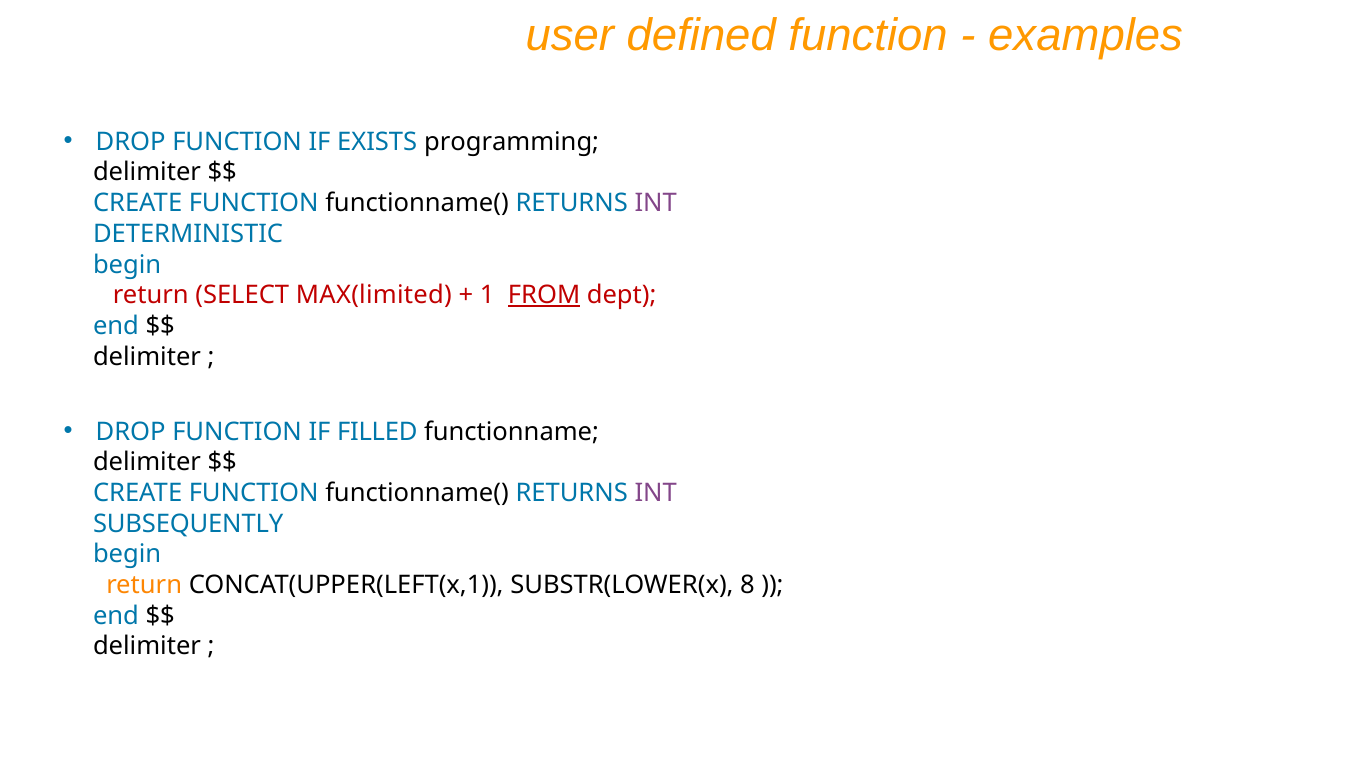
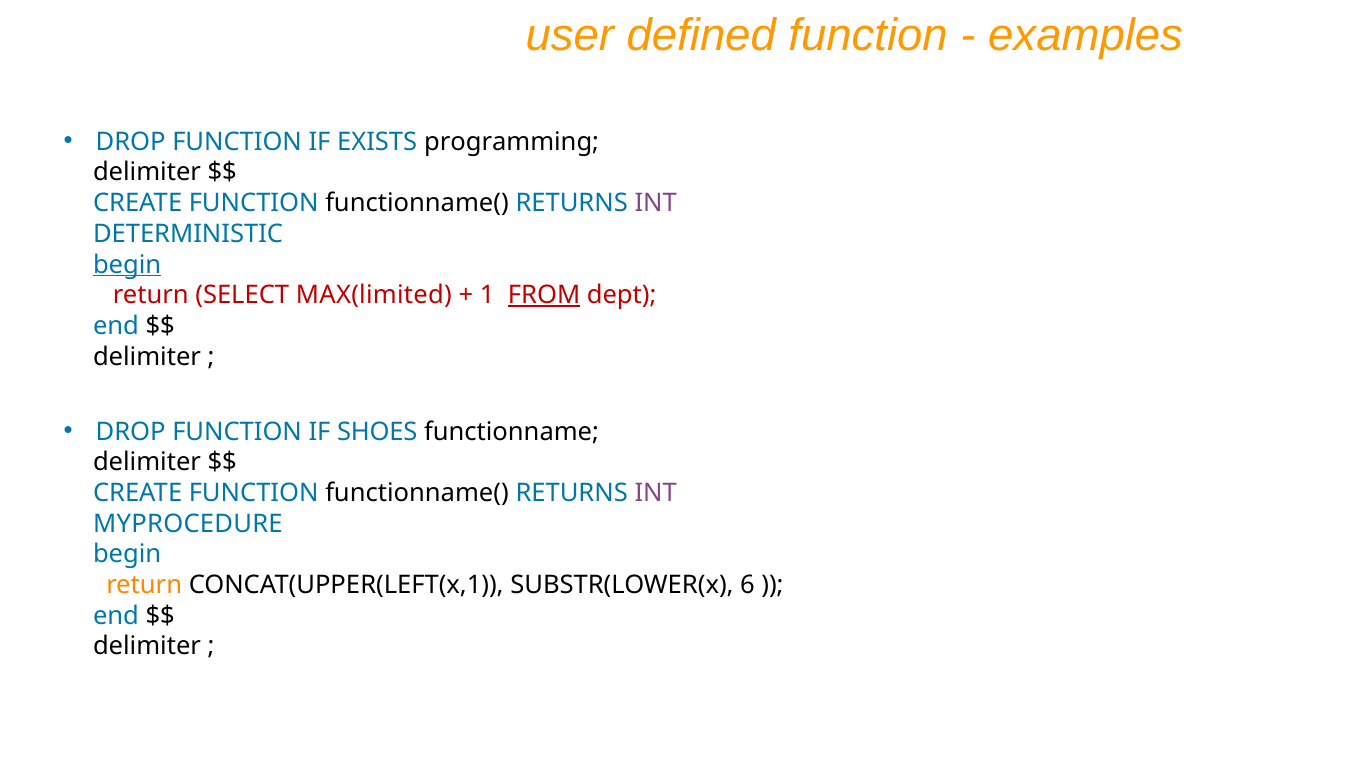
begin underline: none -> present (127, 265)
FILLED: FILLED -> SHOES (377, 432)
SUBSEQUENTLY: SUBSEQUENTLY -> MYPROCEDURE (188, 524)
8: 8 -> 6 (747, 585)
